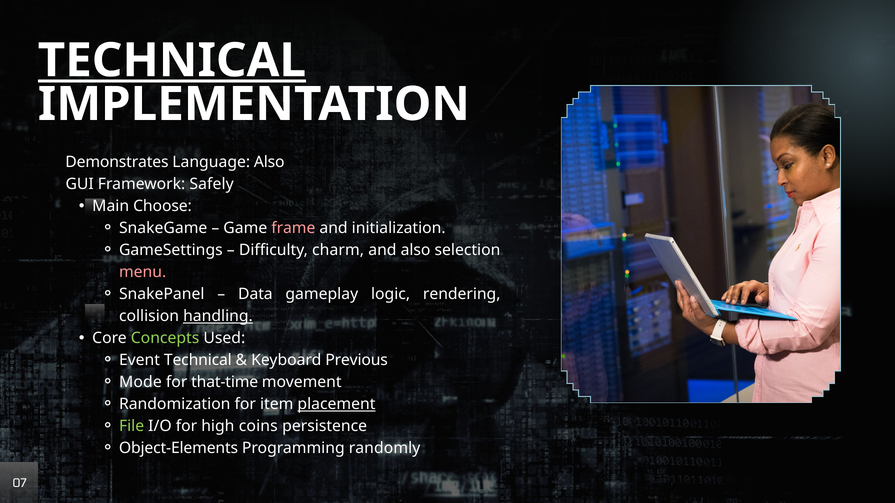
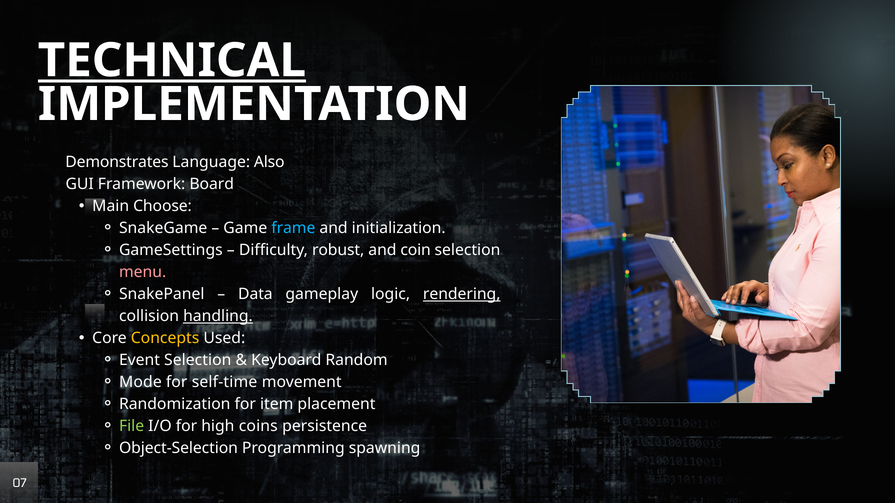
Safely: Safely -> Board (212, 184)
frame colour: pink -> light blue (293, 228)
charm: charm -> robust (338, 250)
and also: also -> coin (416, 250)
rendering underline: none -> present (462, 294)
Concepts colour: light green -> yellow (165, 338)
Event Technical: Technical -> Selection (198, 361)
Previous: Previous -> Random (357, 361)
that-time: that-time -> self-time (225, 383)
placement underline: present -> none (336, 405)
Object-Elements: Object-Elements -> Object-Selection (178, 449)
randomly: randomly -> spawning (385, 449)
